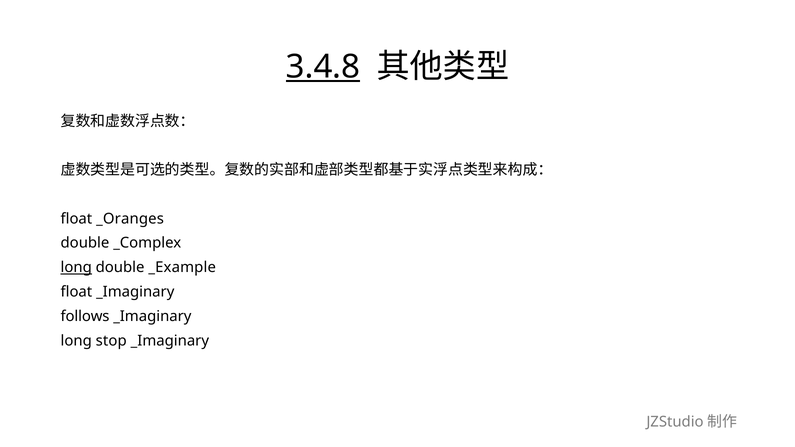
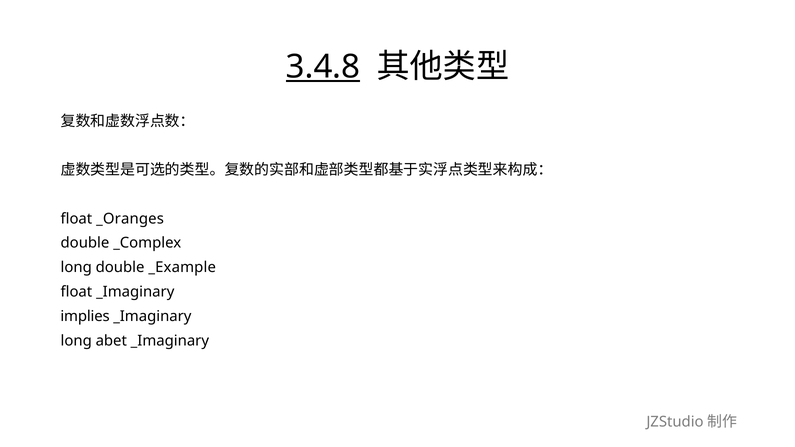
long underline: present -> none (76, 268)
follows: follows -> implies (85, 316)
stop: stop -> abet (111, 341)
